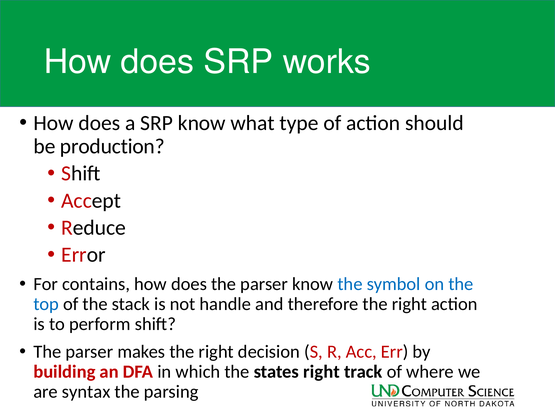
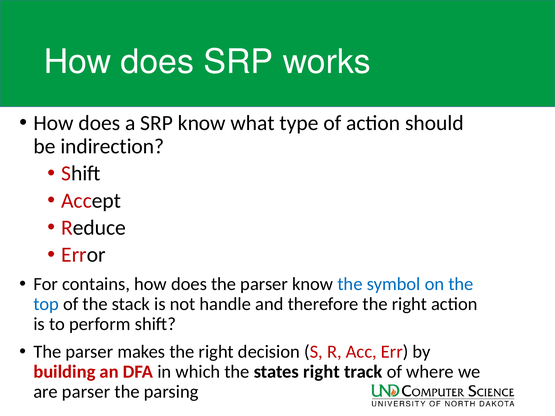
production: production -> indirection (112, 146)
are syntax: syntax -> parser (86, 392)
